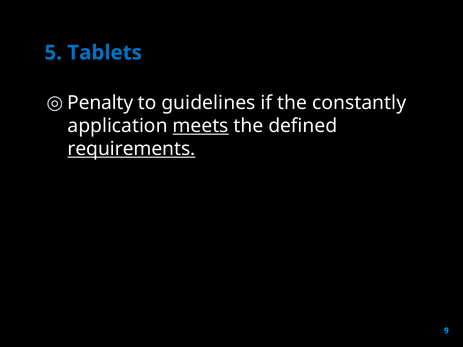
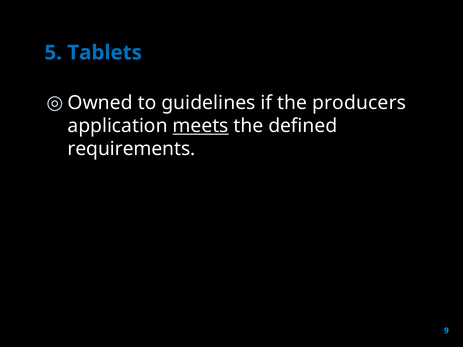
Penalty: Penalty -> Owned (100, 103)
constantly: constantly -> producers (359, 103)
requirements underline: present -> none (131, 149)
